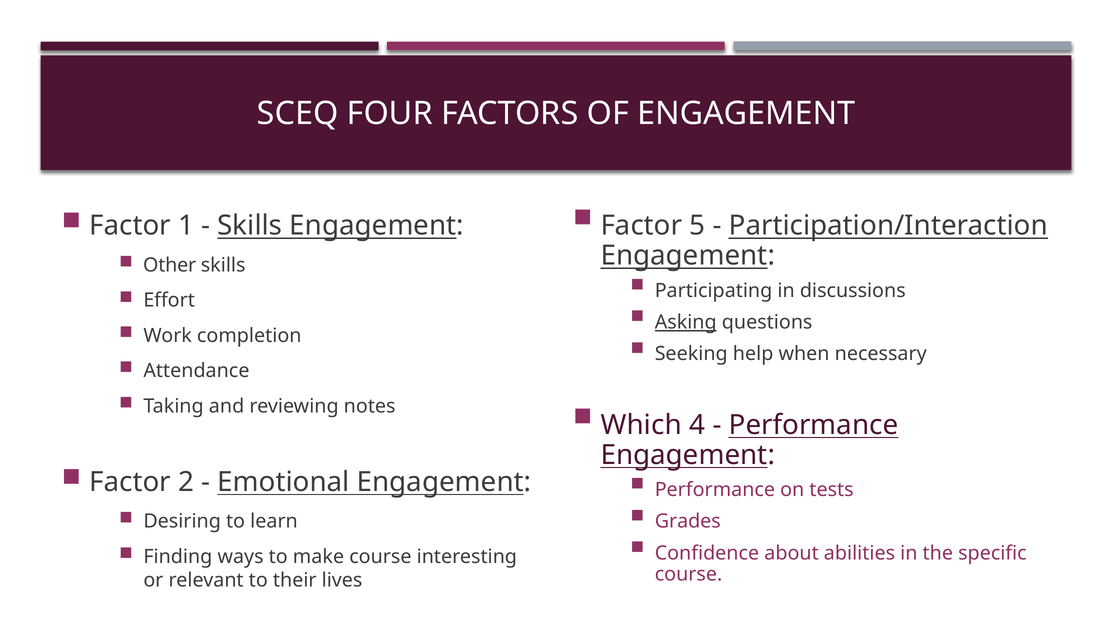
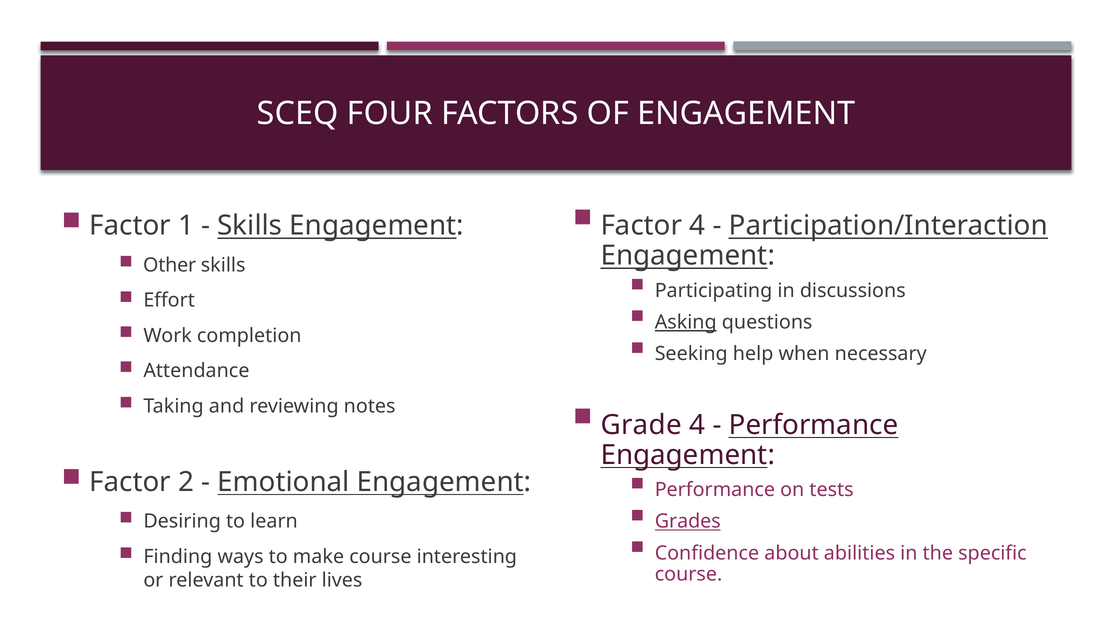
Factor 5: 5 -> 4 (697, 226)
Which: Which -> Grade (641, 425)
Grades underline: none -> present (688, 522)
